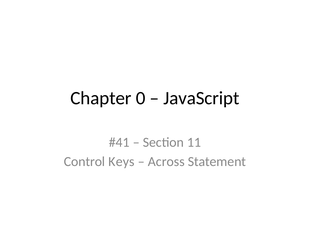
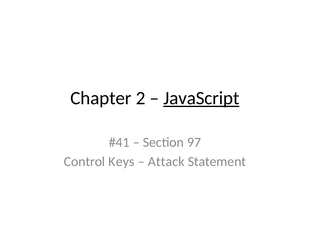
0: 0 -> 2 (141, 98)
JavaScript underline: none -> present (201, 98)
11: 11 -> 97 (194, 143)
Across: Across -> Attack (166, 162)
